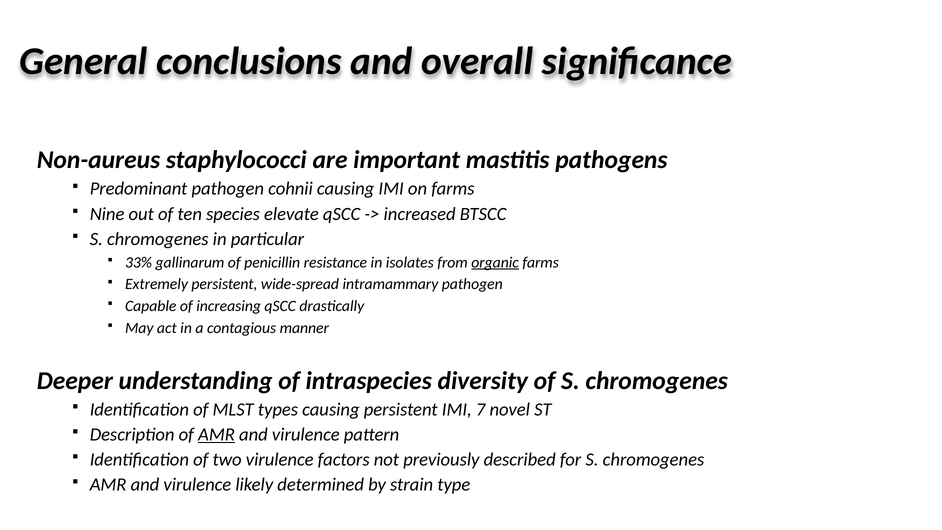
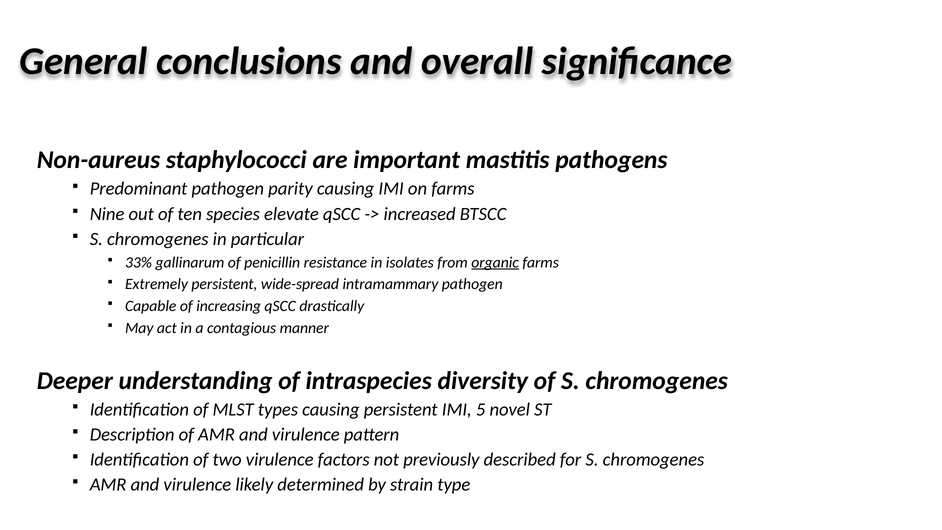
cohnii: cohnii -> parity (290, 189)
7: 7 -> 5 (481, 409)
AMR underline: present -> none (216, 434)
